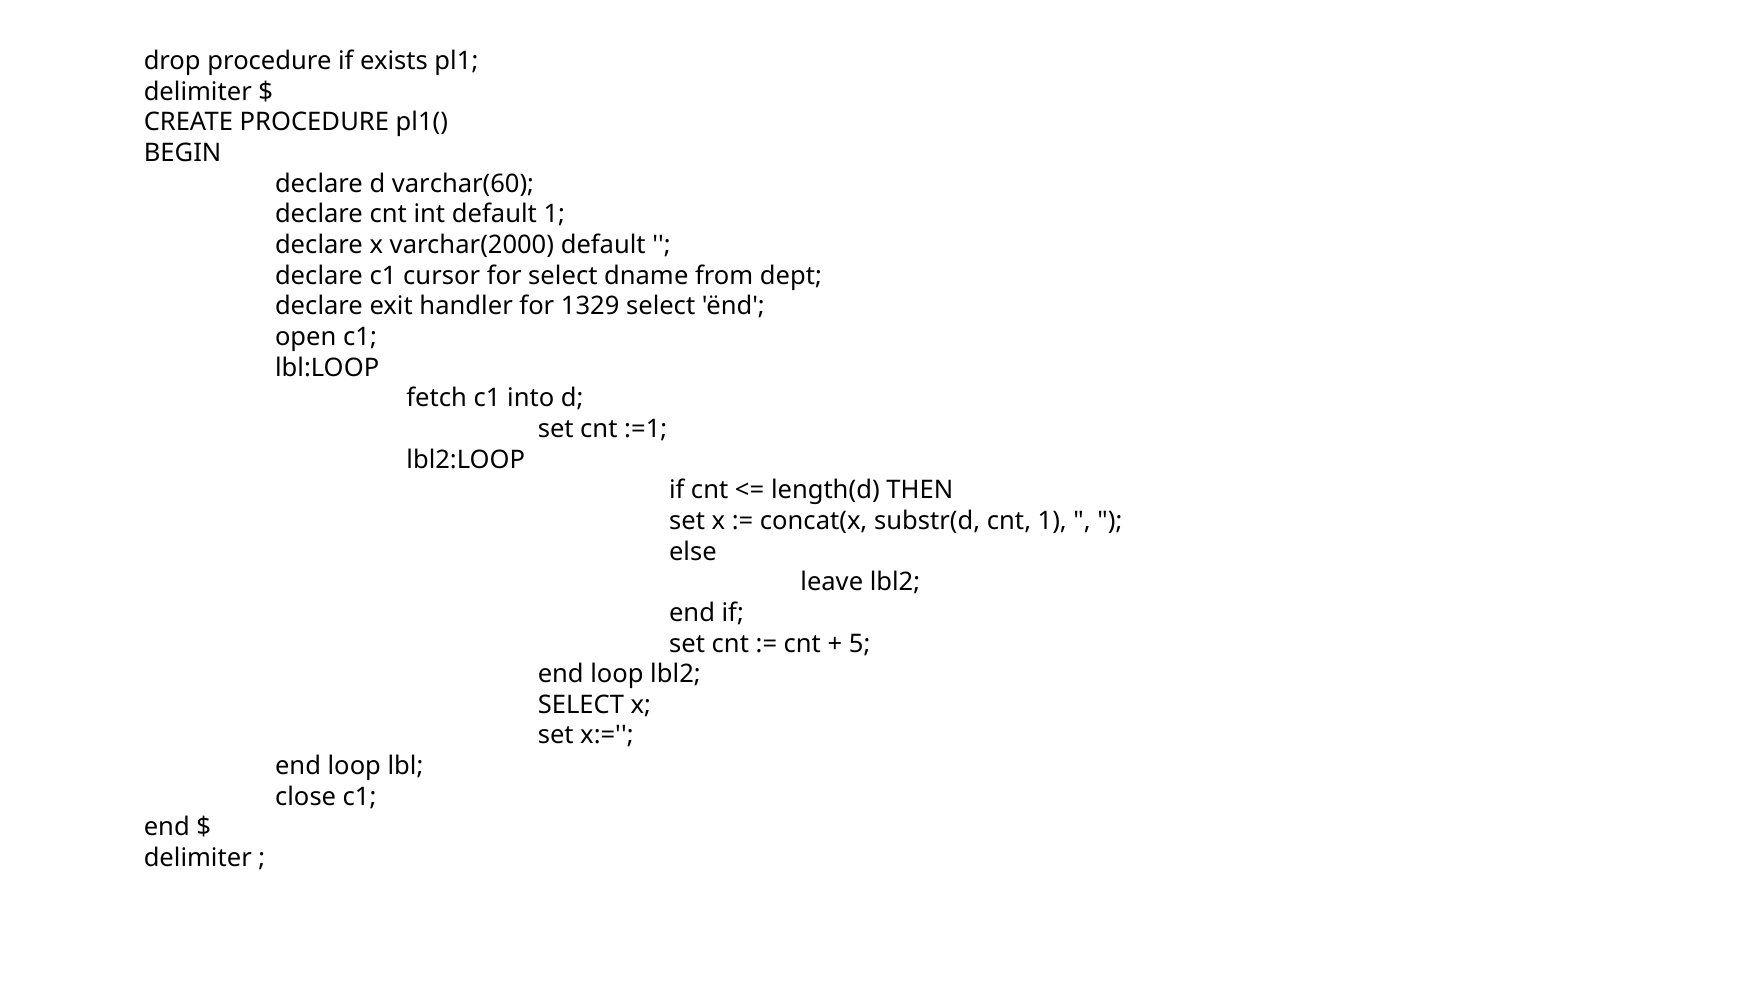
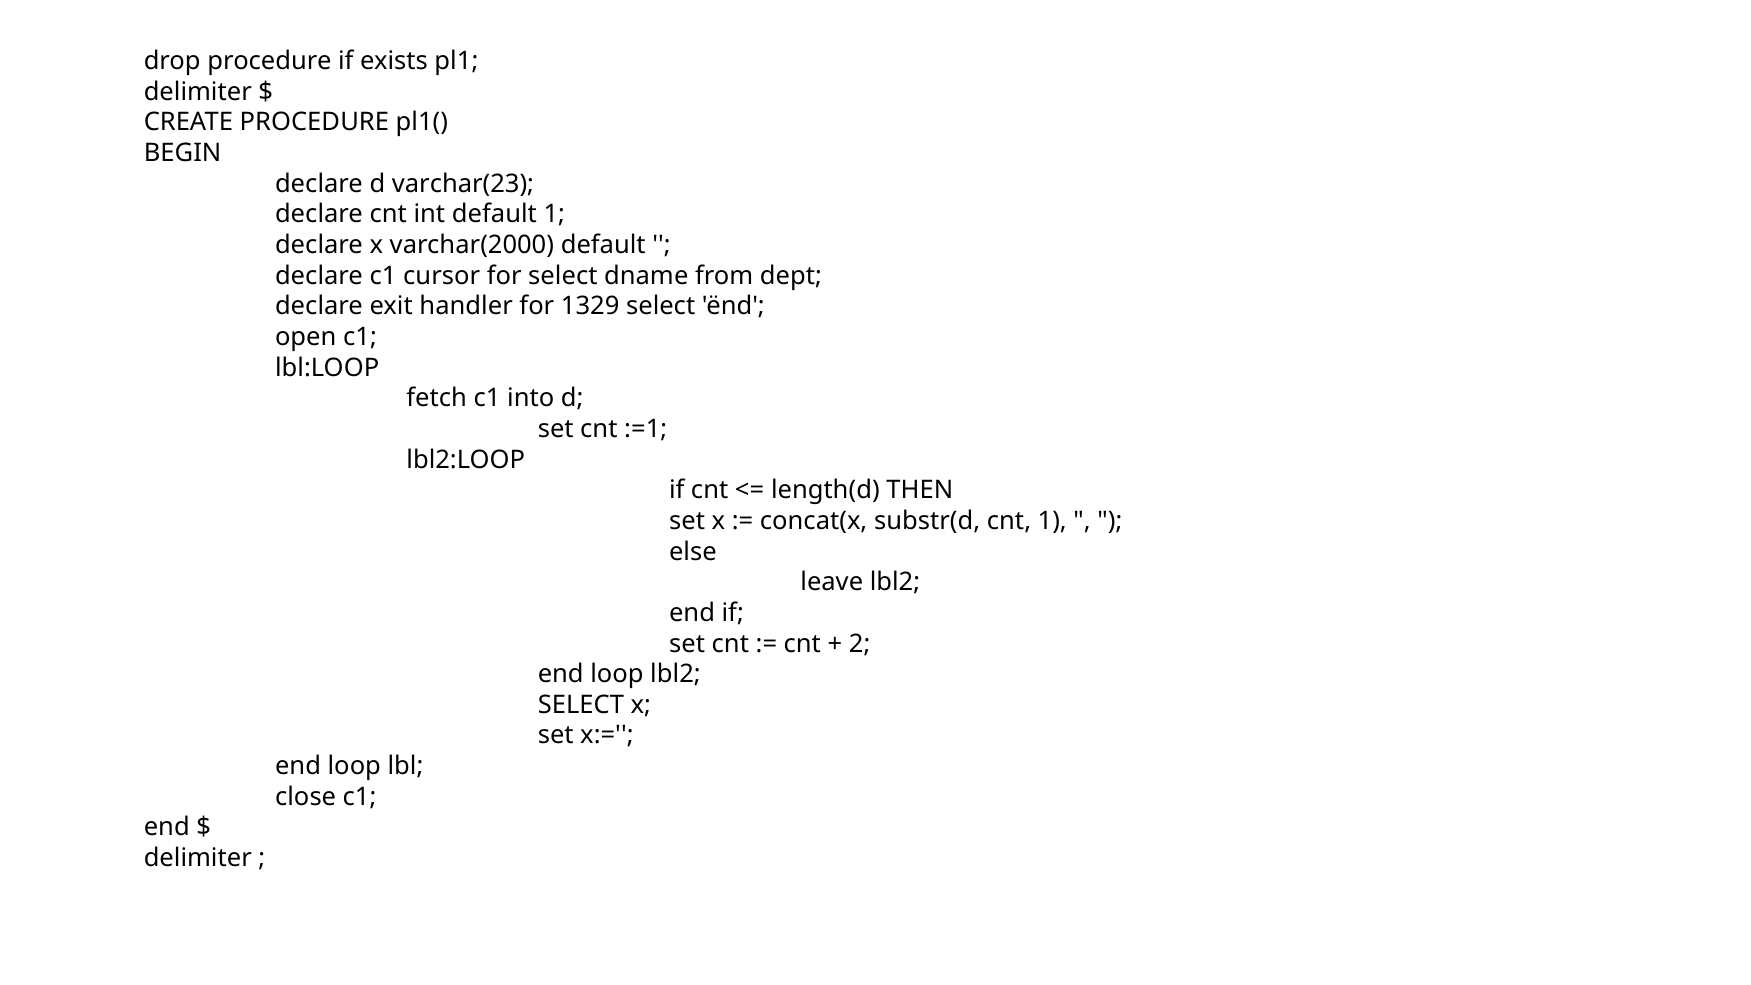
varchar(60: varchar(60 -> varchar(23 (463, 184)
5: 5 -> 2 (860, 644)
